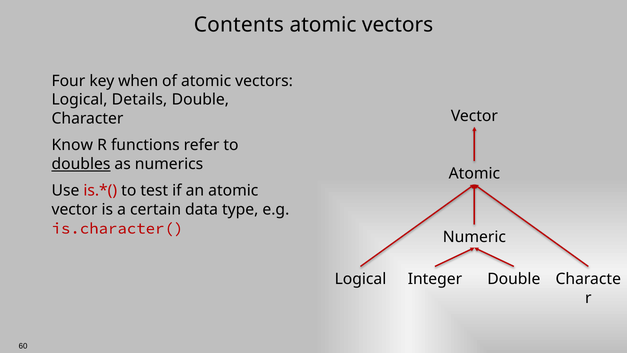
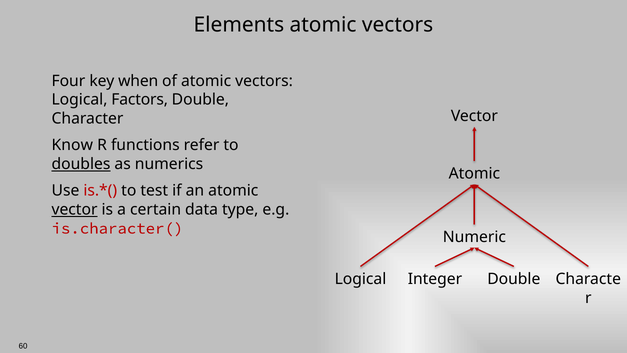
Contents: Contents -> Elements (239, 25)
Details: Details -> Factors (140, 100)
vector underline: none -> present (75, 209)
